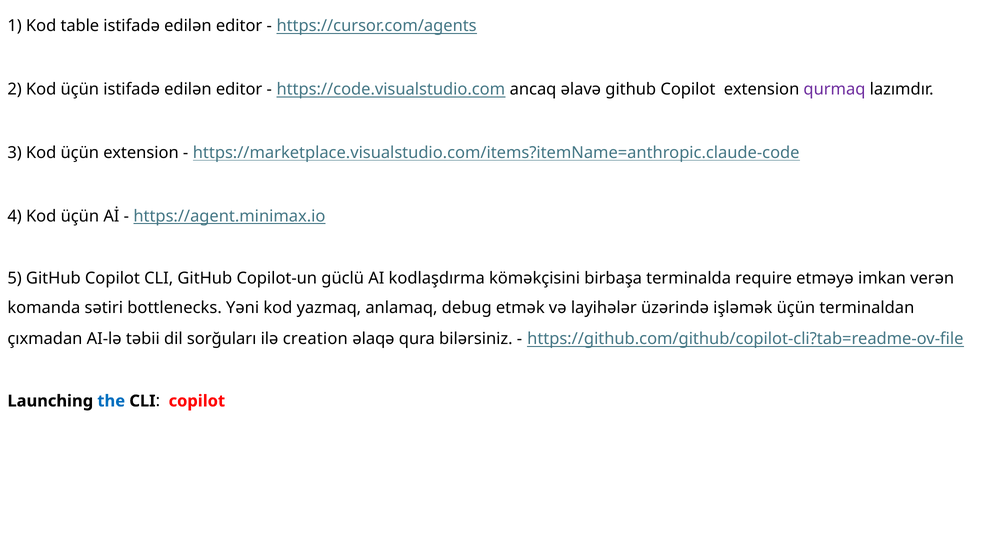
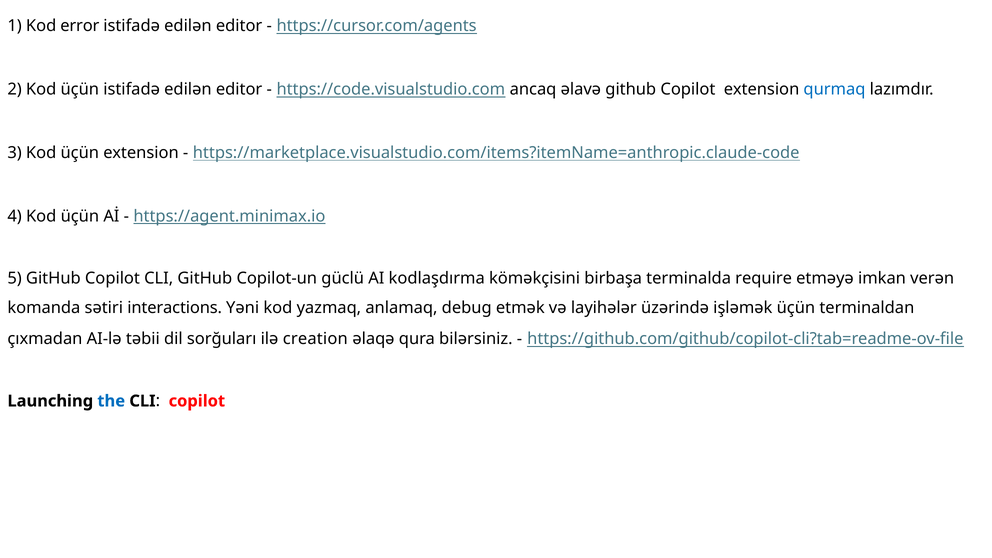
table: table -> error (80, 26)
qurmaq colour: purple -> blue (834, 89)
bottlenecks: bottlenecks -> interactions (175, 308)
